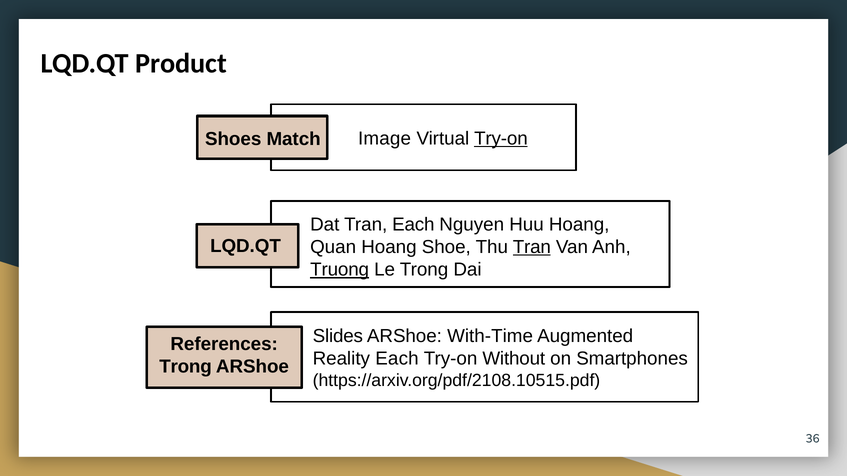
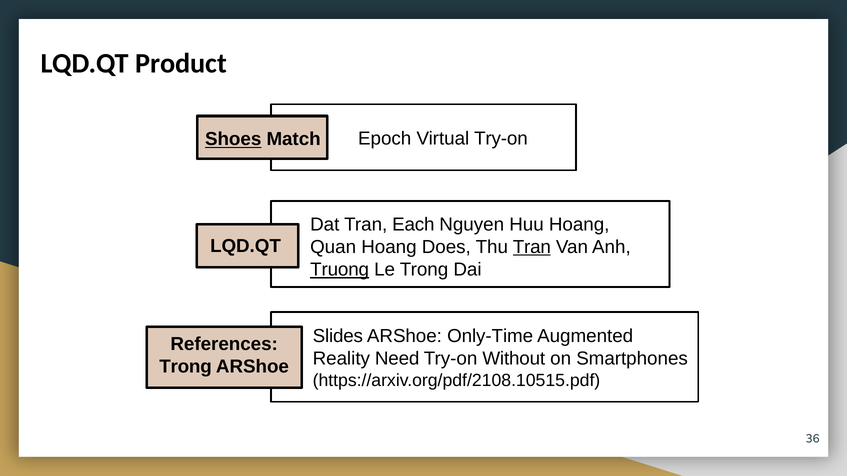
Image: Image -> Epoch (385, 139)
Try-on underline: present -> none (501, 139)
Shoes underline: none -> present (233, 139)
Shoe: Shoe -> Does (446, 247)
With-Time: With-Time -> Only-Time (490, 336)
Reality Each: Each -> Need (397, 359)
